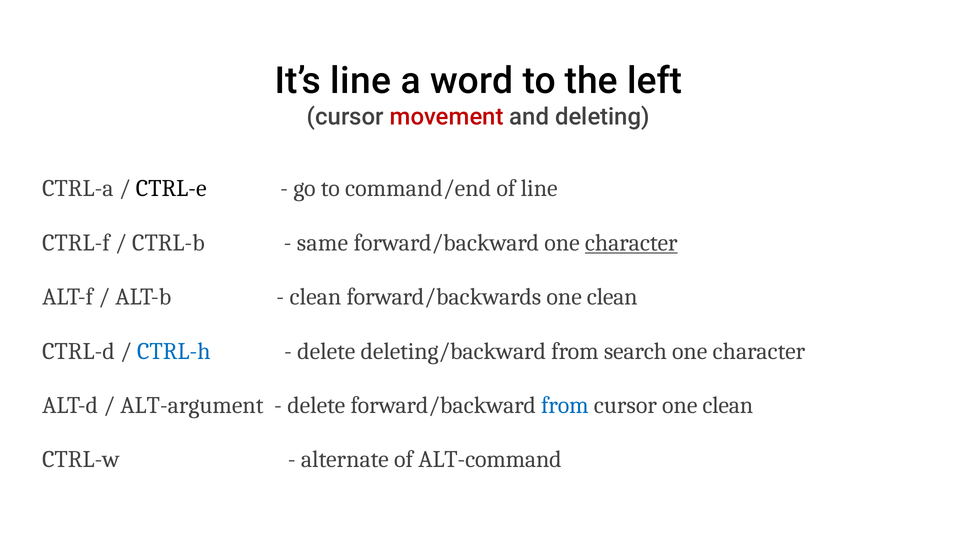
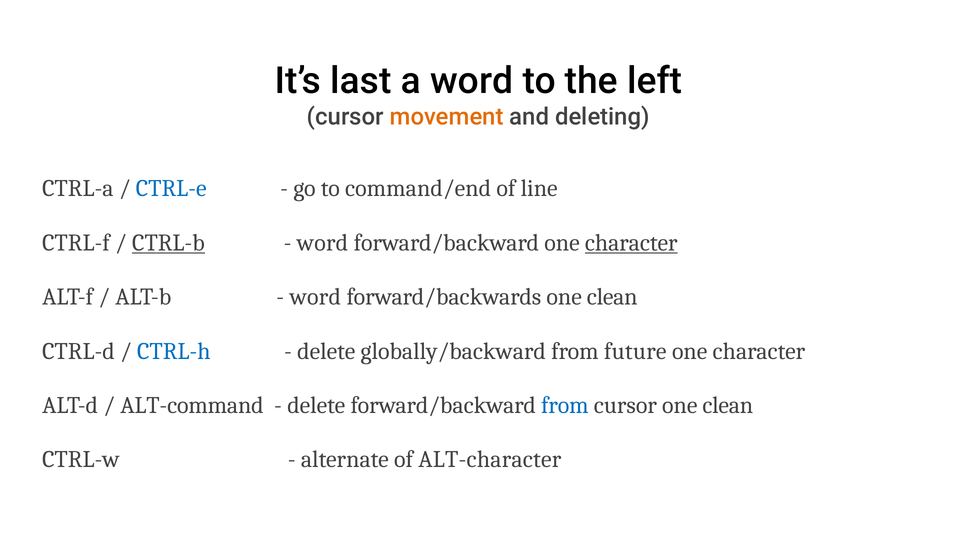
It’s line: line -> last (361, 81)
movement colour: red -> orange (447, 117)
CTRL-e colour: black -> blue (171, 189)
CTRL-b underline: none -> present (168, 243)
same: same -> word (322, 243)
clean: clean -> word (315, 297)
deleting/backward: deleting/backward -> globally/backward (453, 351)
search: search -> future (635, 351)
ALT-argument: ALT-argument -> ALT-command (192, 406)
ALT-command: ALT-command -> ALT-character (490, 460)
